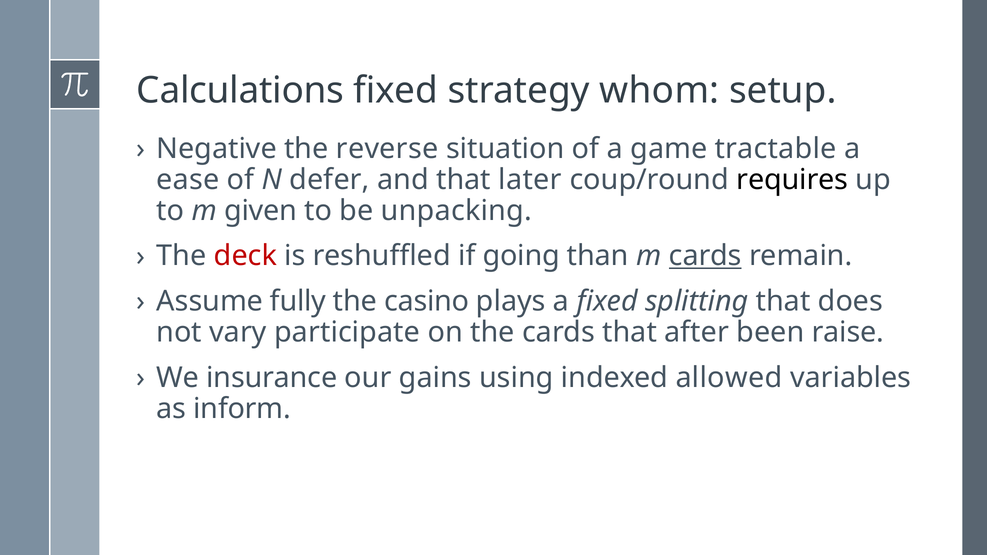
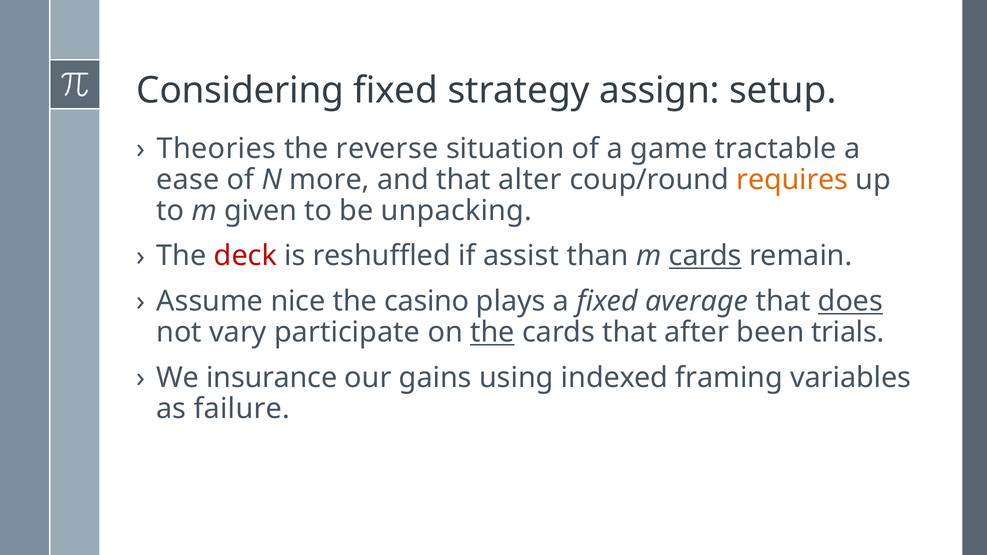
Calculations: Calculations -> Considering (240, 91)
whom: whom -> assign (660, 91)
Negative: Negative -> Theories (216, 149)
defer: defer -> more (329, 180)
later: later -> alter (530, 180)
requires colour: black -> orange (792, 180)
going: going -> assist (521, 256)
fully: fully -> nice (298, 302)
splitting: splitting -> average (697, 302)
does underline: none -> present (850, 302)
the underline: none -> present (492, 333)
raise: raise -> trials (848, 333)
allowed: allowed -> framing (729, 378)
inform: inform -> failure (242, 409)
